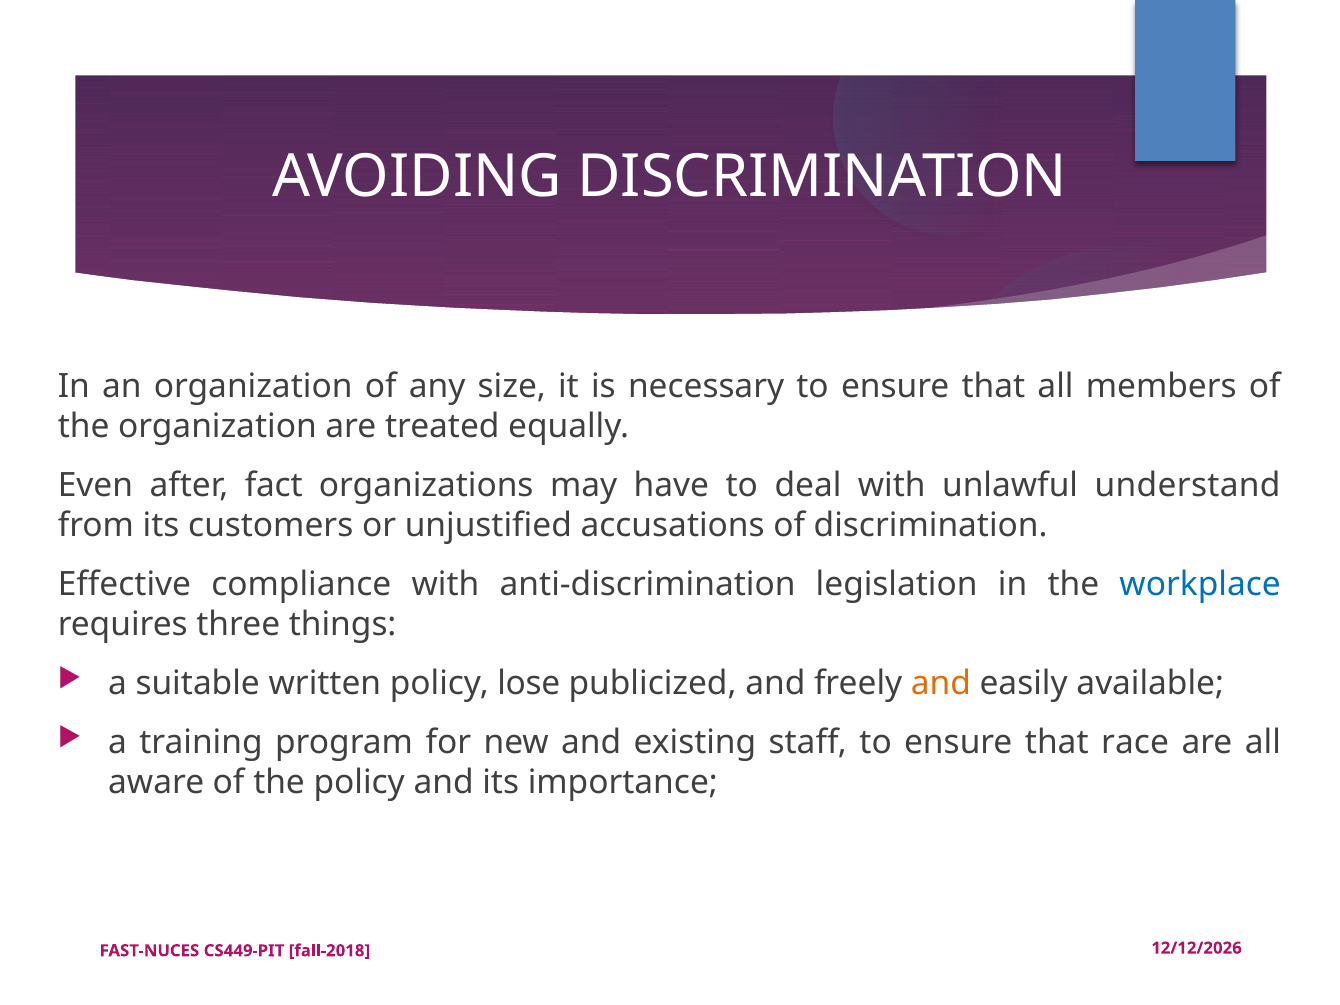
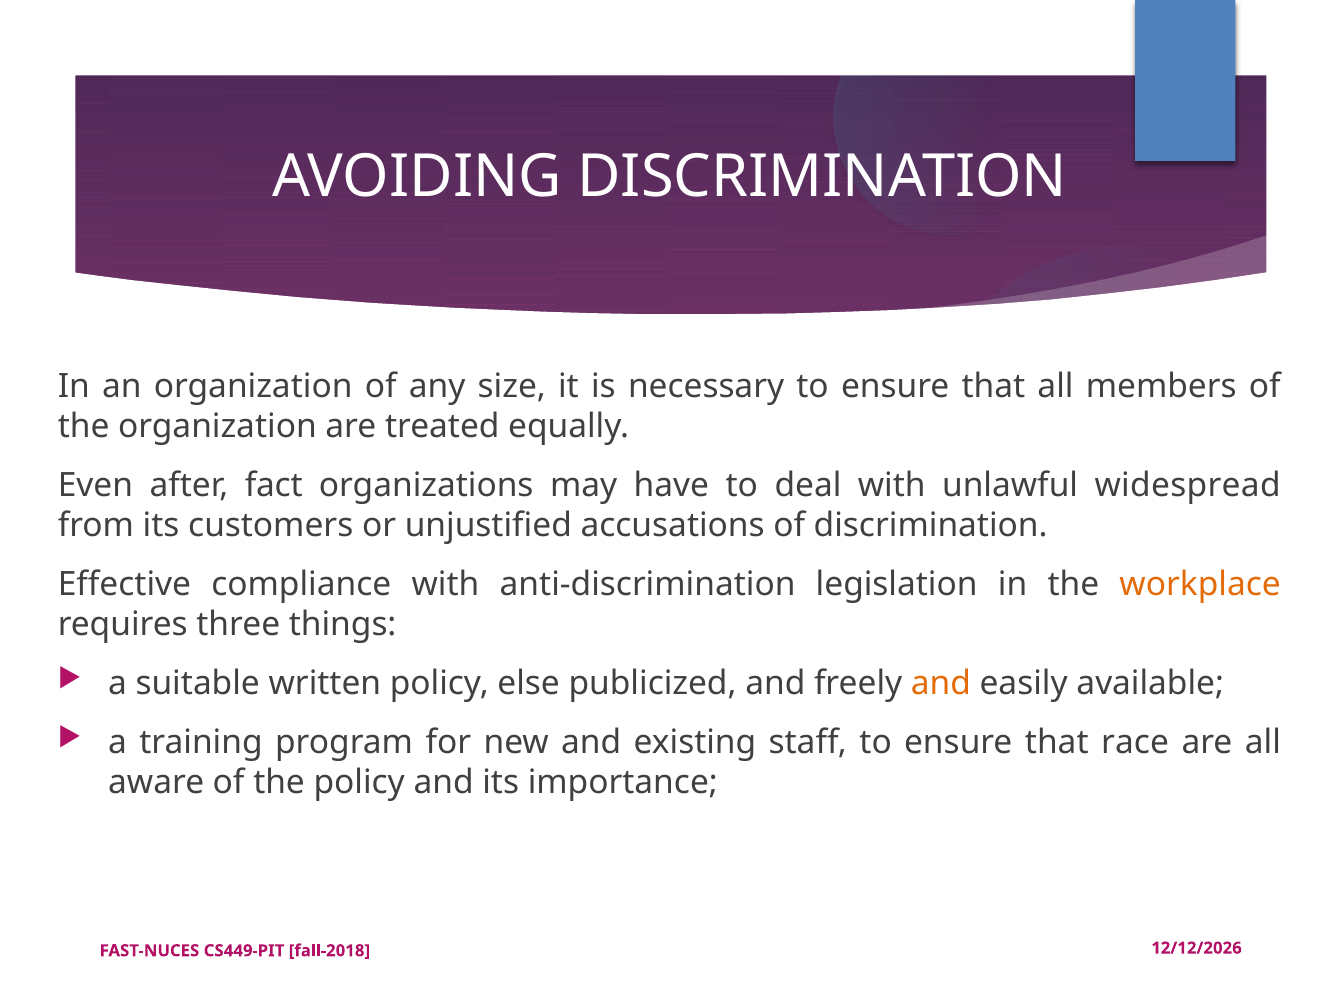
understand: understand -> widespread (1188, 485)
workplace colour: blue -> orange (1200, 584)
lose: lose -> else (529, 683)
